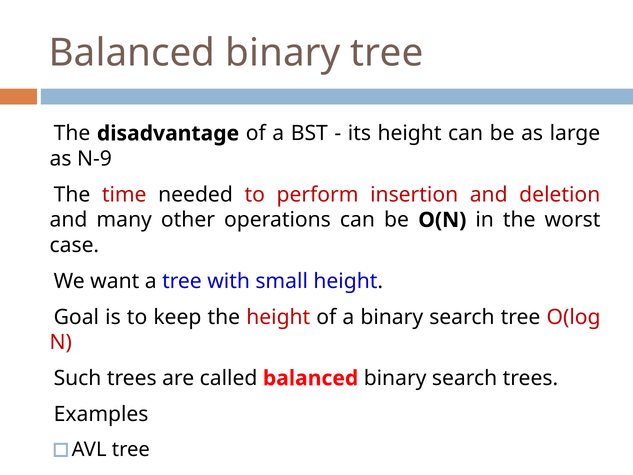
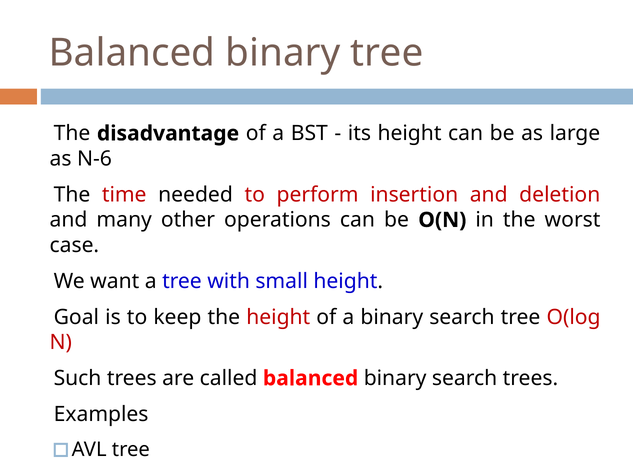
N-9: N-9 -> N-6 (94, 159)
